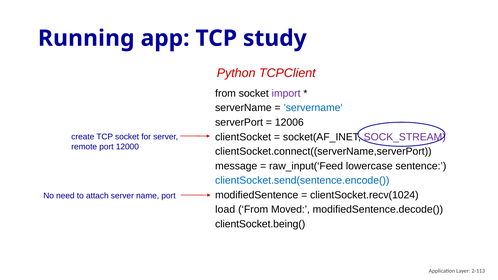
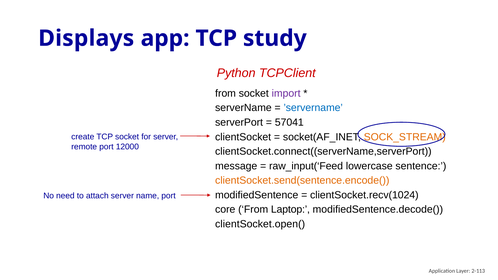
Running: Running -> Displays (86, 38)
12006: 12006 -> 57041 (289, 122)
SOCK_STREAM colour: purple -> orange (405, 137)
clientSocket.send(sentence.encode( colour: blue -> orange (302, 181)
load: load -> core (225, 210)
Moved: Moved -> Laptop (290, 210)
clientSocket.being(: clientSocket.being( -> clientSocket.open( (260, 224)
